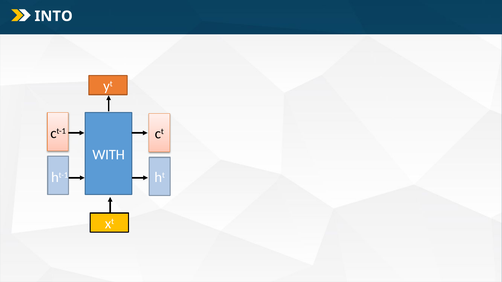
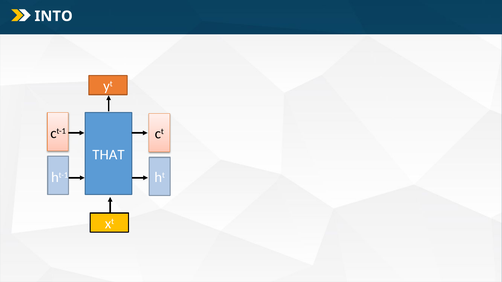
WITH: WITH -> THAT (108, 155)
